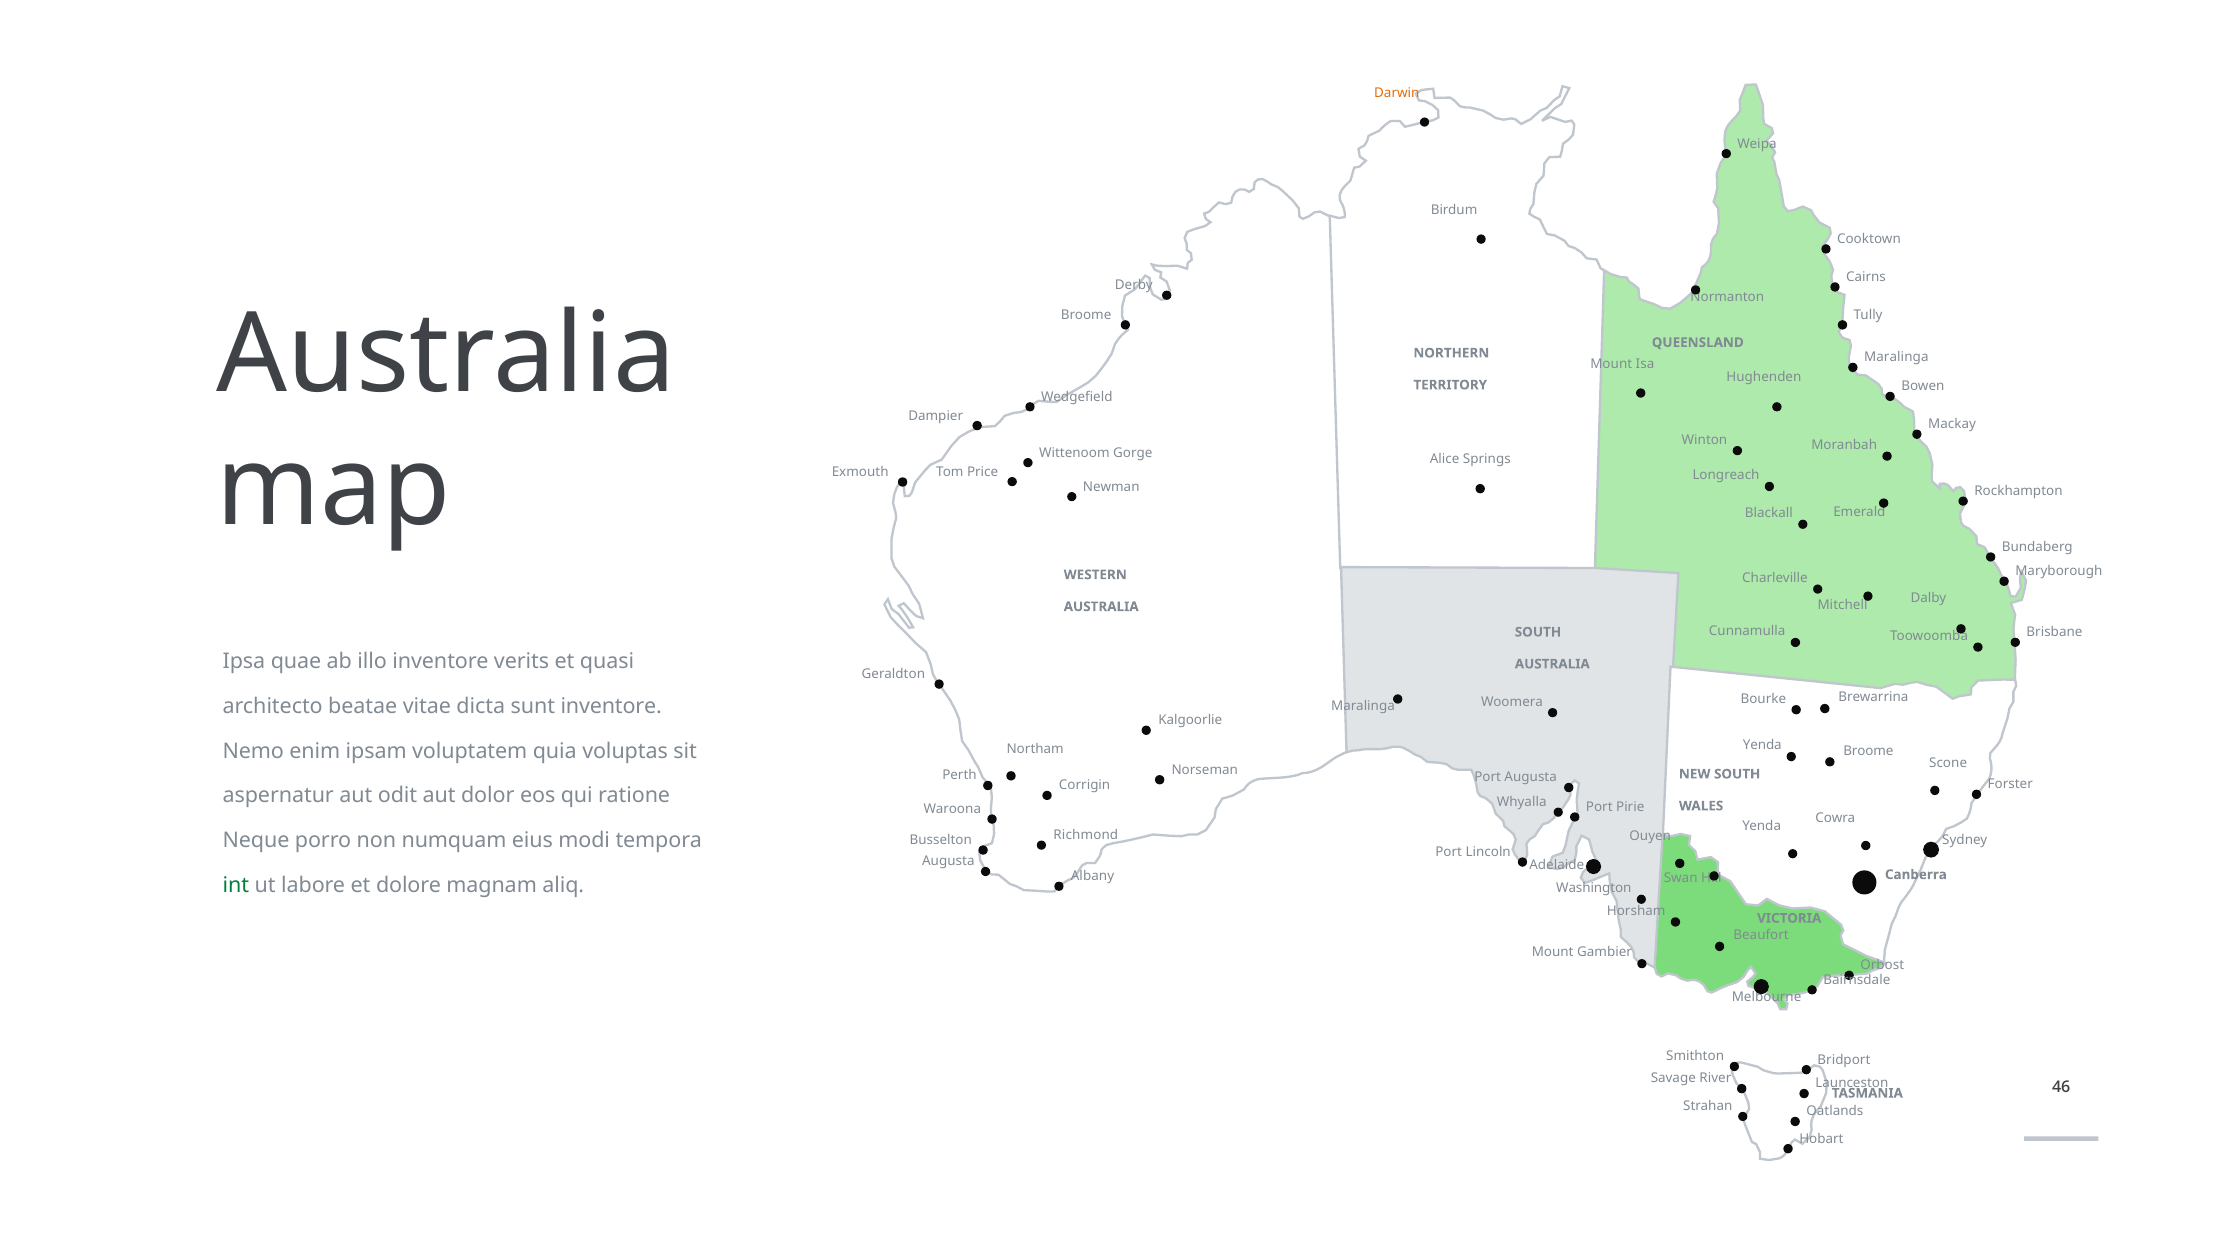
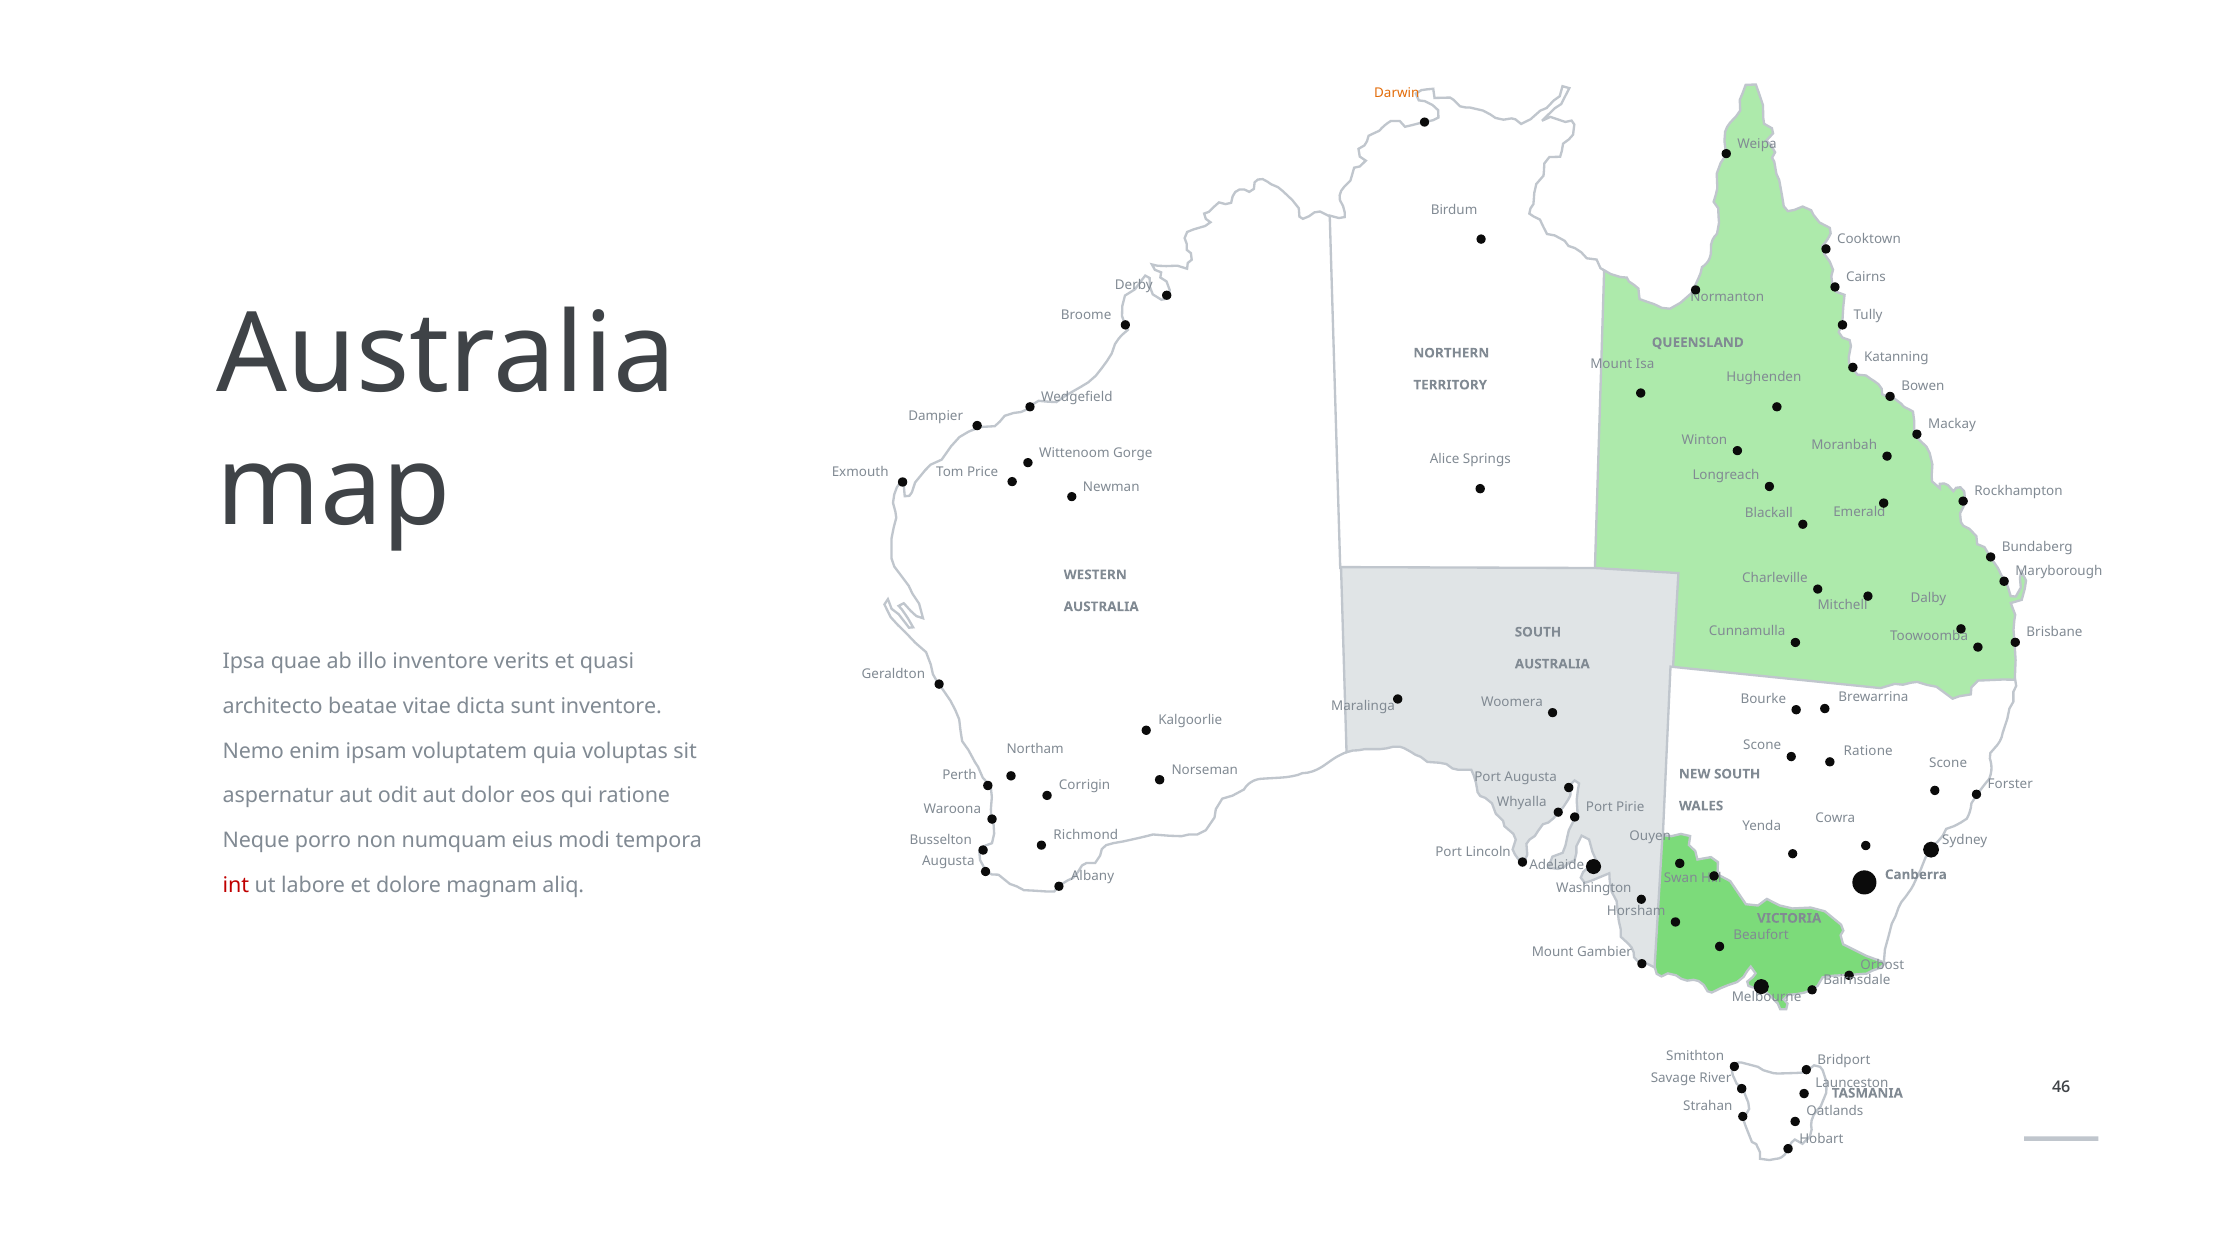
Maralinga: Maralinga -> Katanning (1896, 357)
Yenda: Yenda -> Scone (1762, 746)
Broome: Broome -> Ratione (1868, 751)
int colour: green -> red (236, 886)
